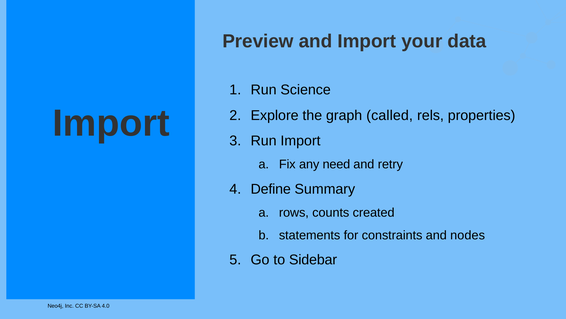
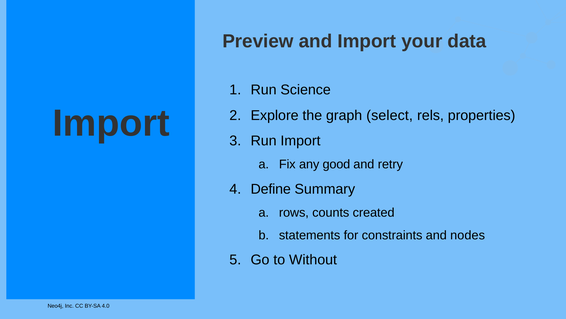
called: called -> select (390, 115)
need: need -> good (336, 164)
Sidebar: Sidebar -> Without (313, 259)
